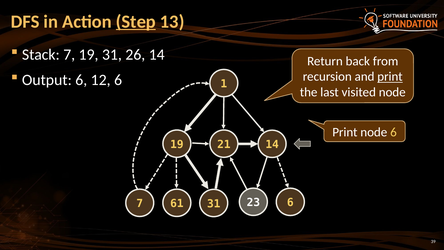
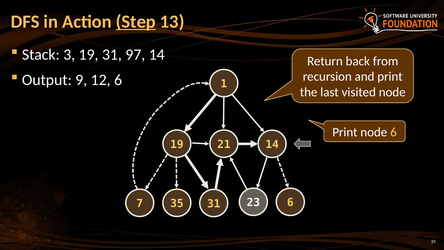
Stack 7: 7 -> 3 (69, 55)
26: 26 -> 97 (135, 55)
print underline: present -> none (390, 77)
Output 6: 6 -> 9 (81, 80)
61: 61 -> 35 (177, 203)
